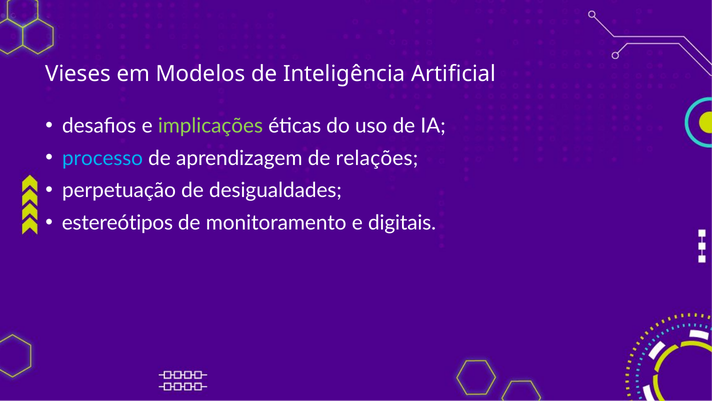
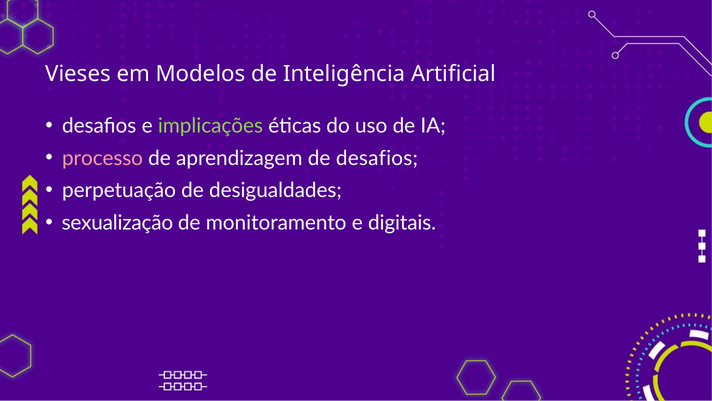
processo colour: light blue -> pink (103, 158)
de relações: relações -> desafios (377, 158)
estereótipos: estereótipos -> sexualização (117, 223)
